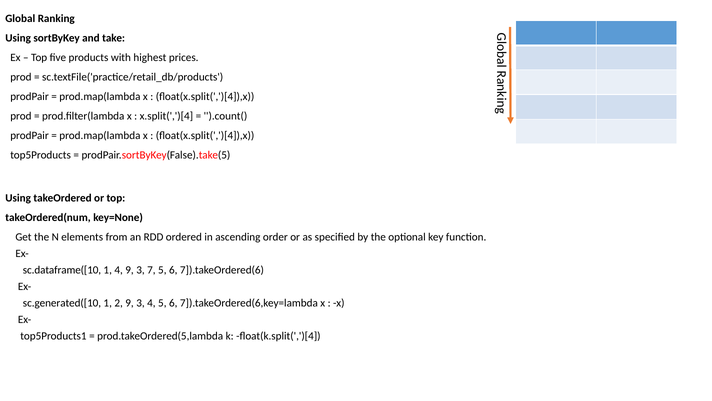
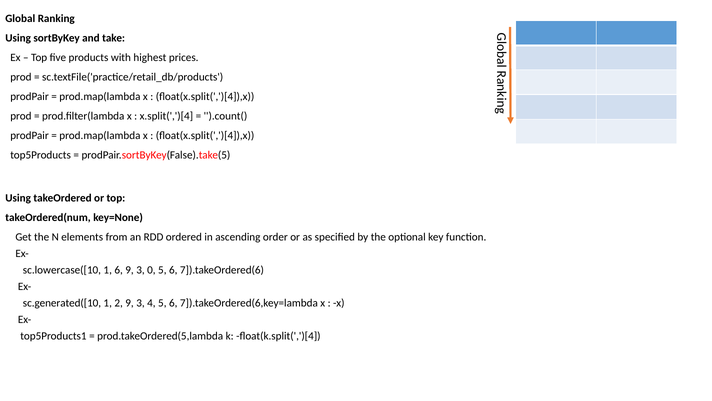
sc.dataframe([10: sc.dataframe([10 -> sc.lowercase([10 (62, 270)
1 4: 4 -> 6 (119, 270)
7: 7 -> 0 (151, 270)
